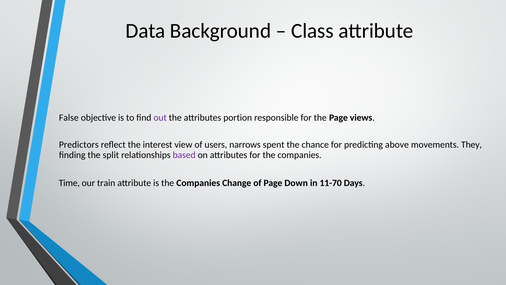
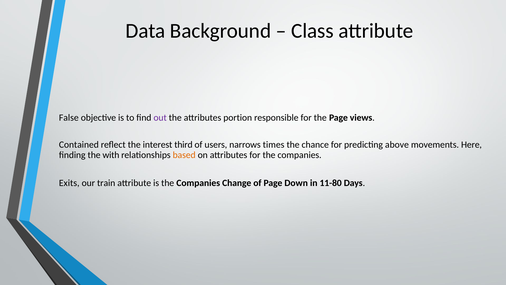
Predictors: Predictors -> Contained (79, 144)
view: view -> third (183, 144)
spent: spent -> times (274, 144)
They: They -> Here (471, 144)
split: split -> with (111, 155)
based colour: purple -> orange (184, 155)
Time: Time -> Exits (69, 183)
11-70: 11-70 -> 11-80 (331, 183)
